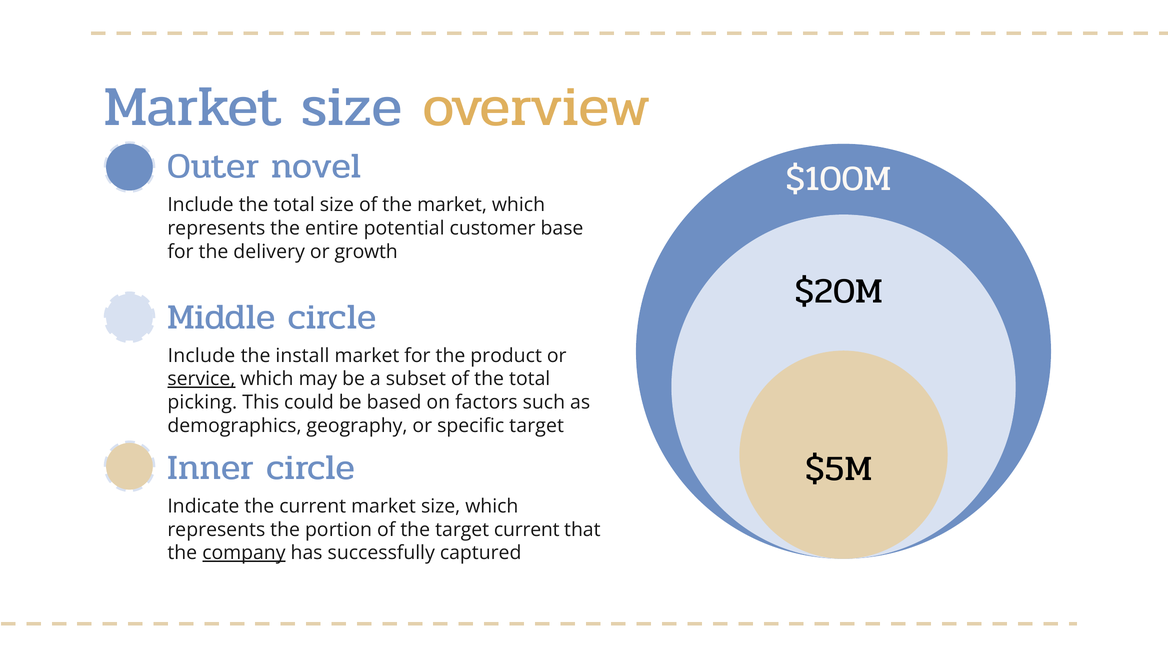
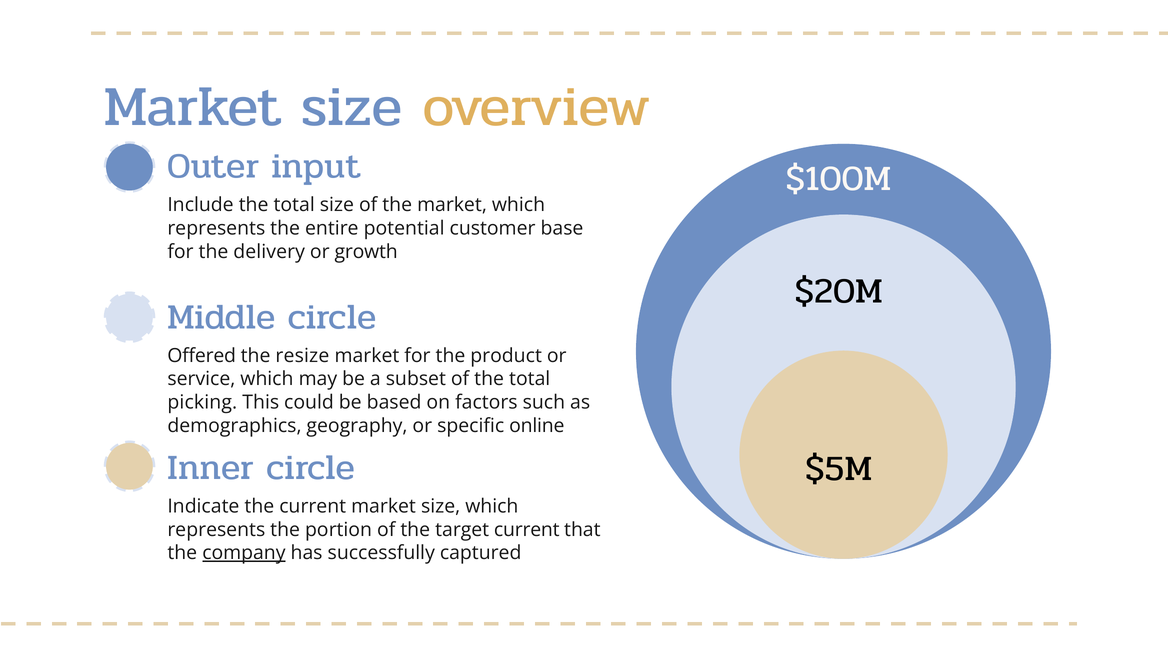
novel: novel -> input (316, 166)
Include: Include -> Offered (202, 356)
install: install -> resize (302, 356)
service underline: present -> none (201, 379)
specific target: target -> online (537, 426)
